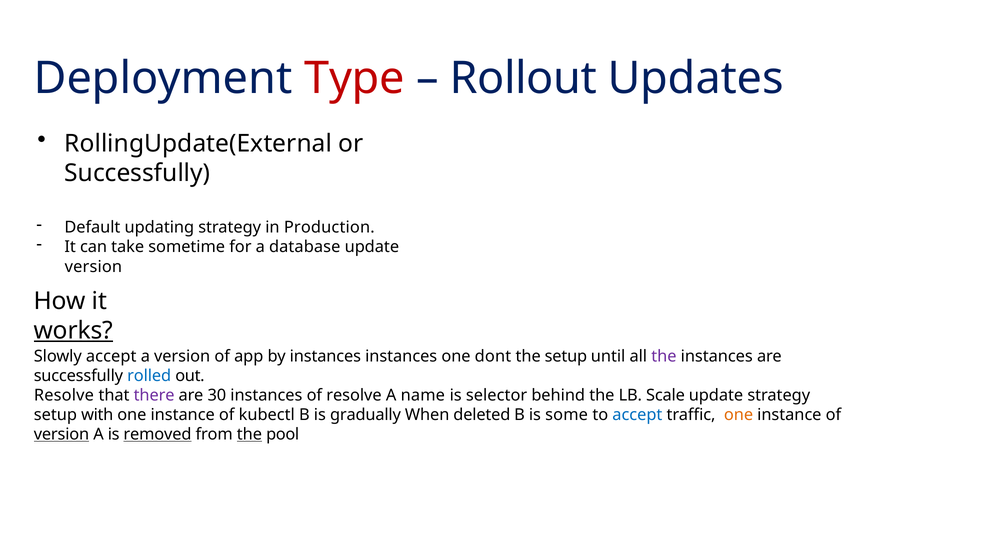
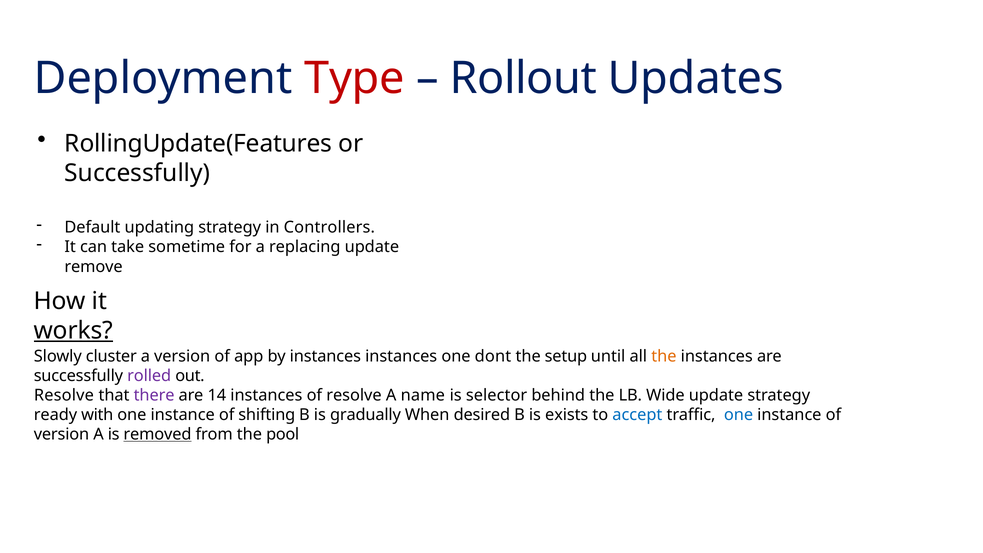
RollingUpdate(External: RollingUpdate(External -> RollingUpdate(Features (198, 144)
Production: Production -> Controllers (329, 227)
database: database -> replacing (305, 247)
version: version -> remove (94, 267)
Slowly accept: accept -> cluster (111, 356)
the colour: purple -> orange (664, 356)
rolled colour: blue -> purple (149, 376)
30: 30 -> 14 (217, 395)
Scale: Scale -> Wide (665, 395)
setup: setup -> ready (55, 415)
kubectl: kubectl -> shifting (267, 415)
deleted: deleted -> desired (482, 415)
some: some -> exists (567, 415)
one colour: orange -> blue (739, 415)
version underline: present -> none (61, 434)
the underline: present -> none (249, 434)
